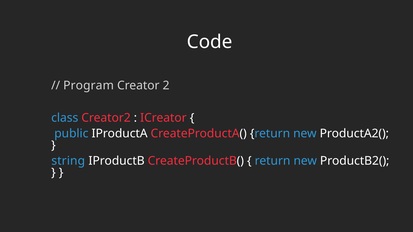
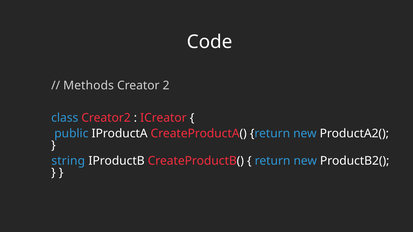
Program: Program -> Methods (89, 86)
